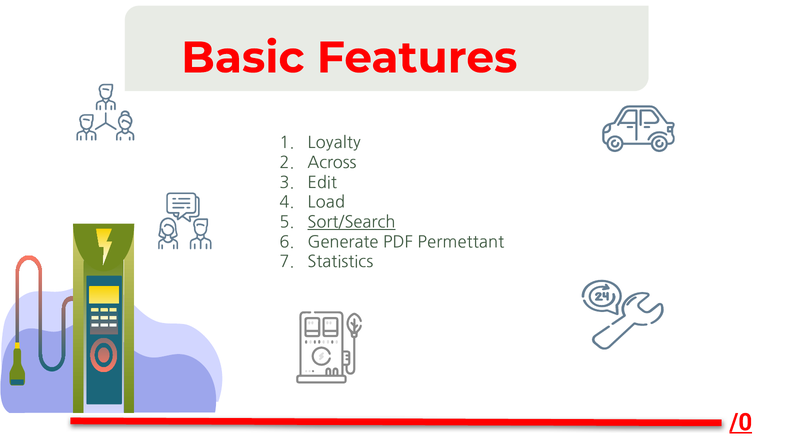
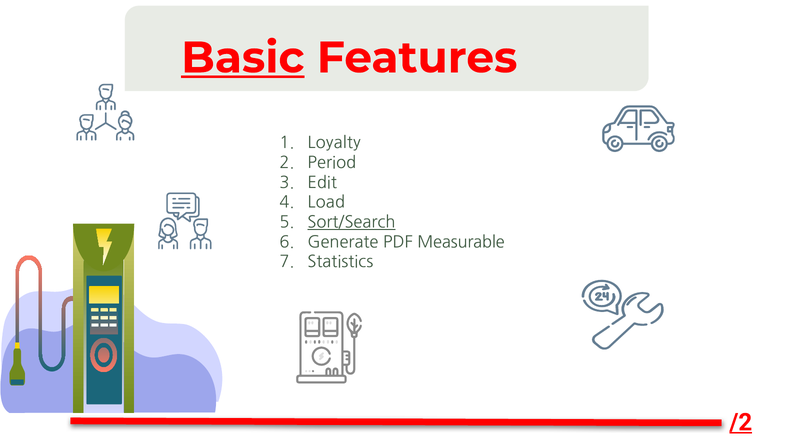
Basic underline: none -> present (243, 58)
Across: Across -> Period (332, 163)
Permettant: Permettant -> Measurable (461, 242)
/0: /0 -> /2 (741, 422)
